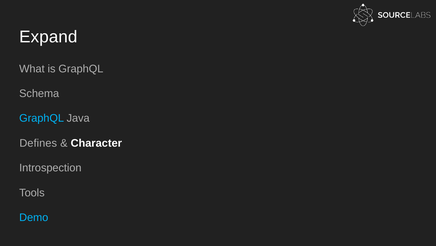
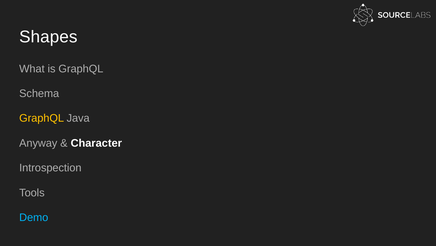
Expand: Expand -> Shapes (48, 37)
GraphQL colour: light blue -> yellow (42, 118)
Defines: Defines -> Anyway (38, 143)
